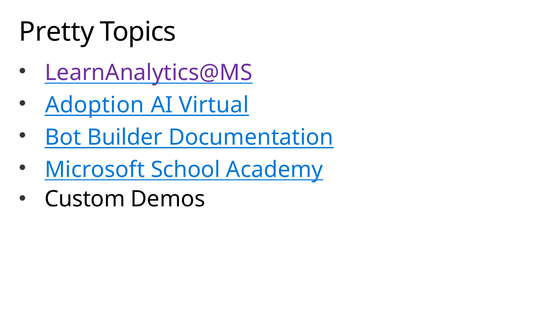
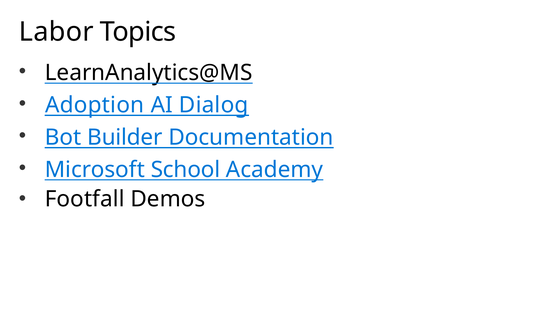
Pretty: Pretty -> Labor (56, 32)
LearnAnalytics@MS colour: purple -> black (149, 73)
Virtual: Virtual -> Dialog (214, 105)
Custom: Custom -> Footfall (85, 199)
